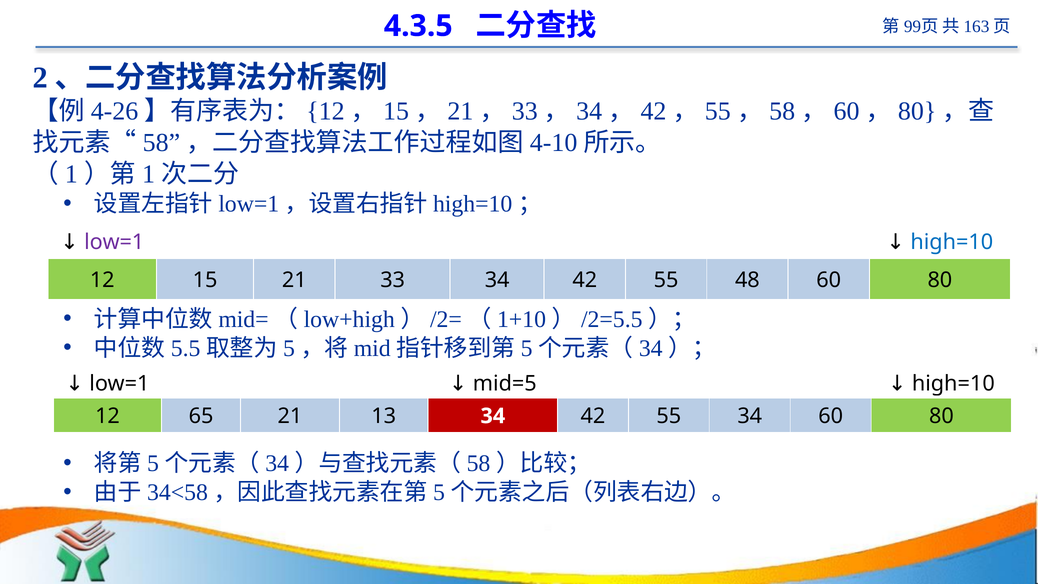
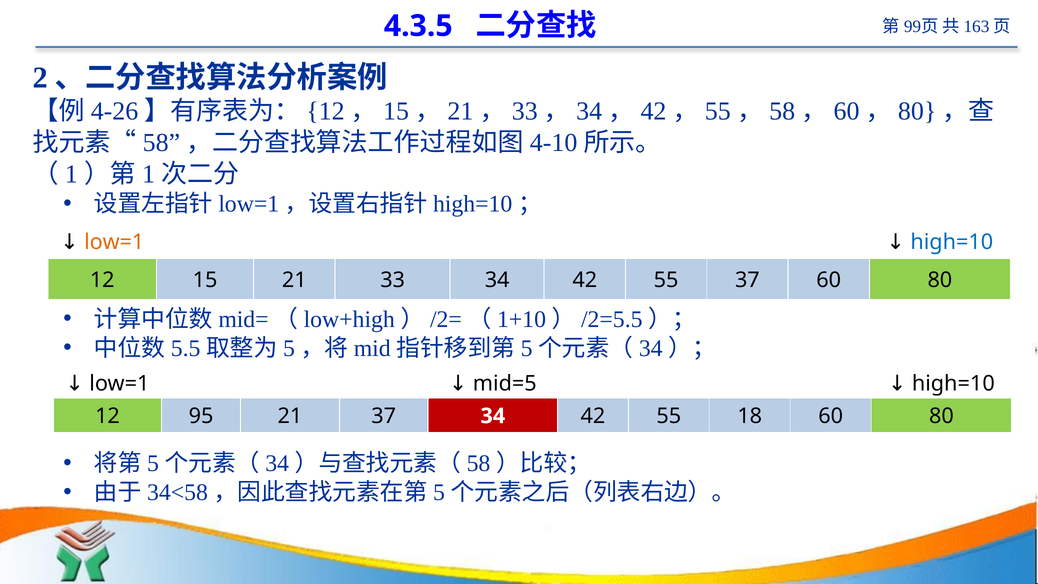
low=1 colour: purple -> orange (114, 242)
55 48: 48 -> 37 (747, 280)
65: 65 -> 95 (201, 416)
21 13: 13 -> 37 (384, 416)
55 34: 34 -> 18 (750, 416)
